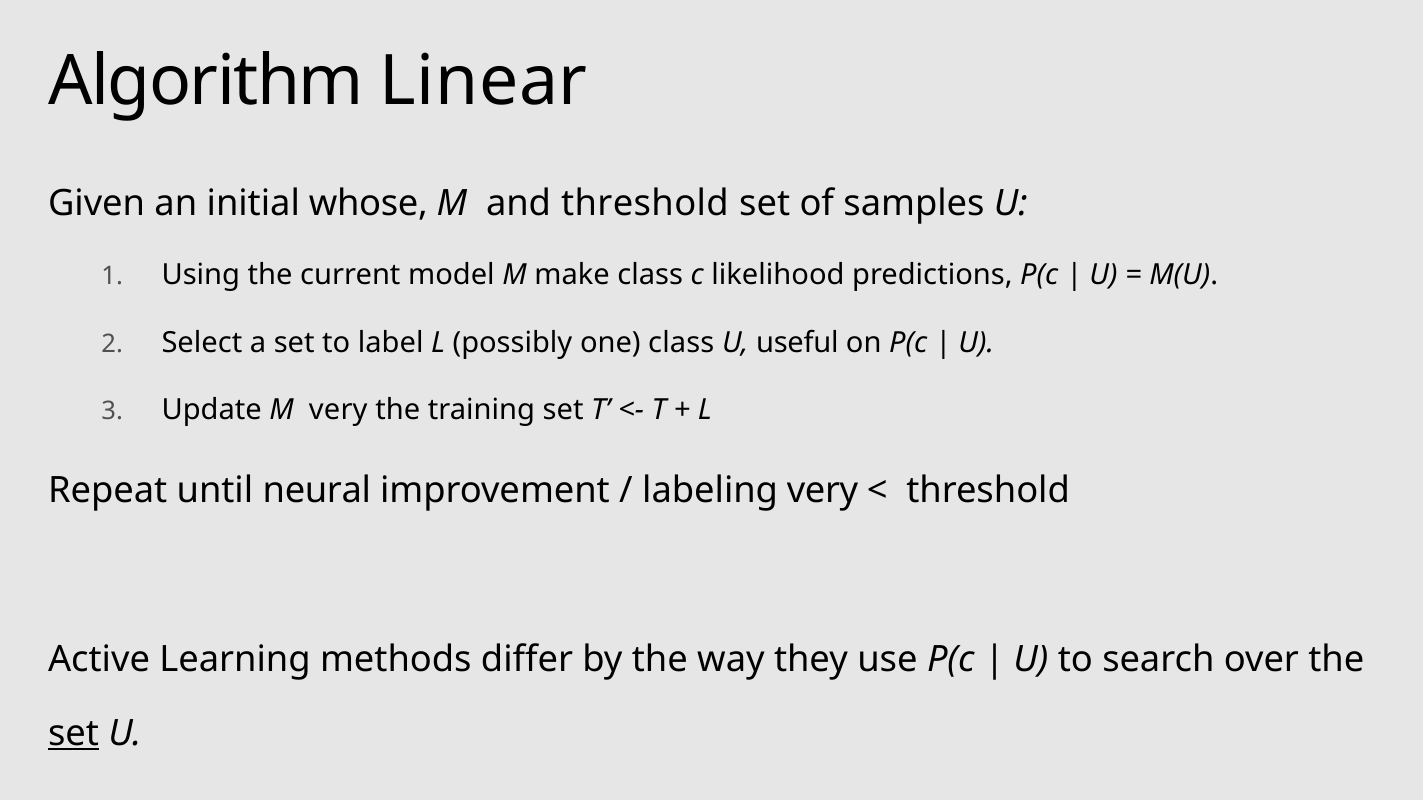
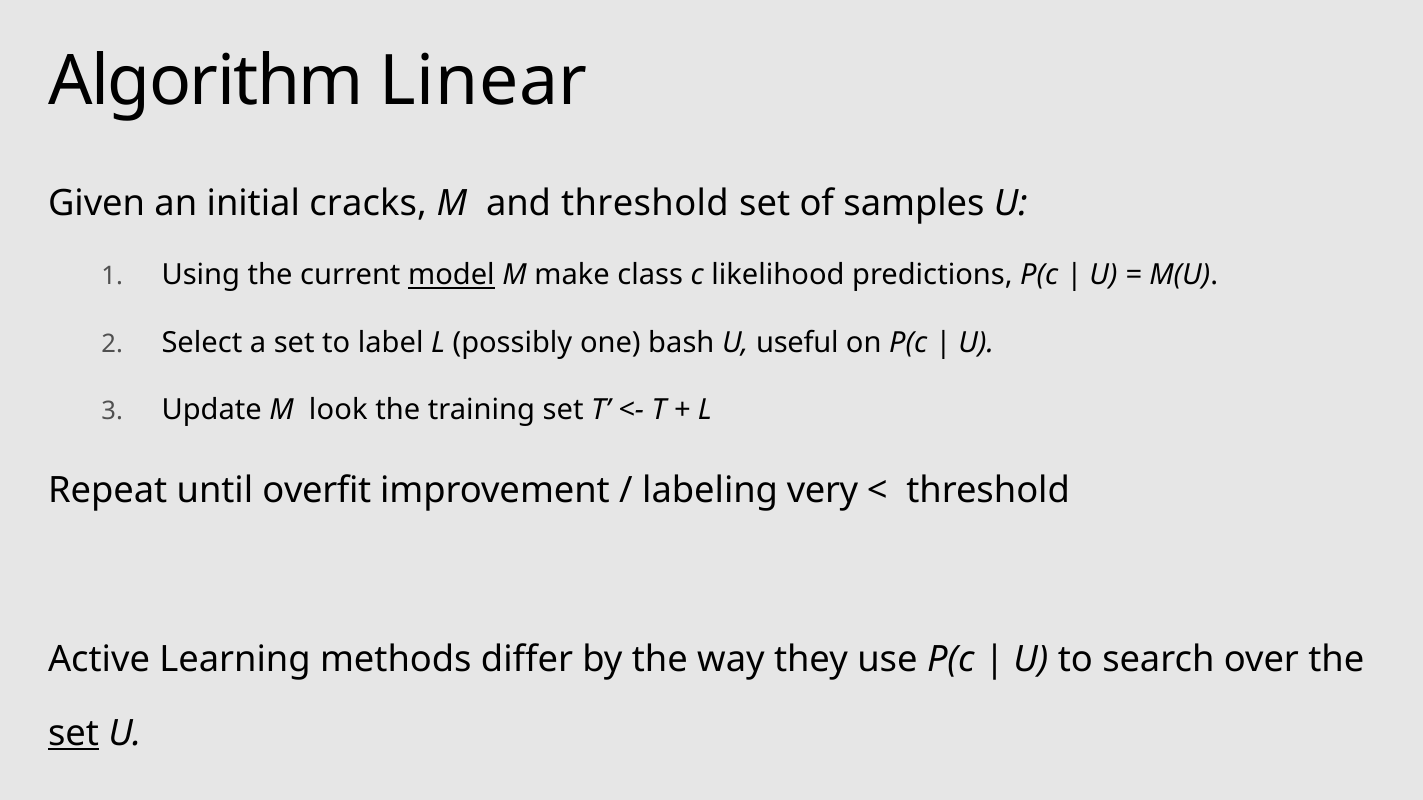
whose: whose -> cracks (368, 204)
model underline: none -> present (451, 275)
one class: class -> bash (681, 343)
M very: very -> look (338, 410)
neural: neural -> overfit (317, 491)
